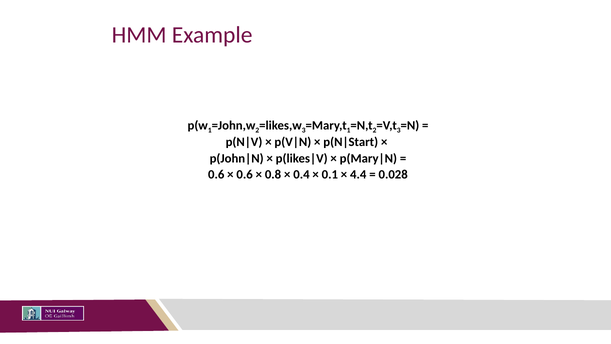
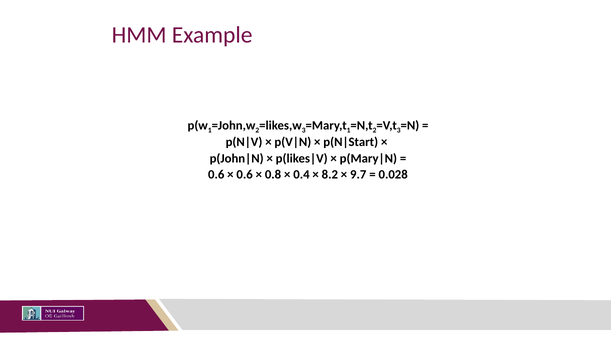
0.1: 0.1 -> 8.2 (330, 175)
4.4: 4.4 -> 9.7 (358, 175)
